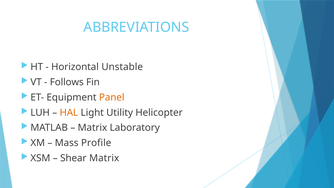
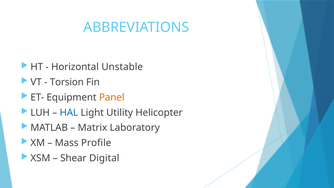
Follows: Follows -> Torsion (67, 82)
HAL colour: orange -> blue (69, 113)
Shear Matrix: Matrix -> Digital (104, 158)
